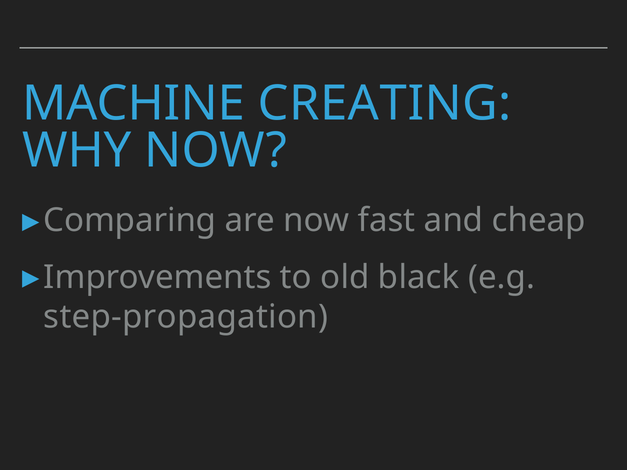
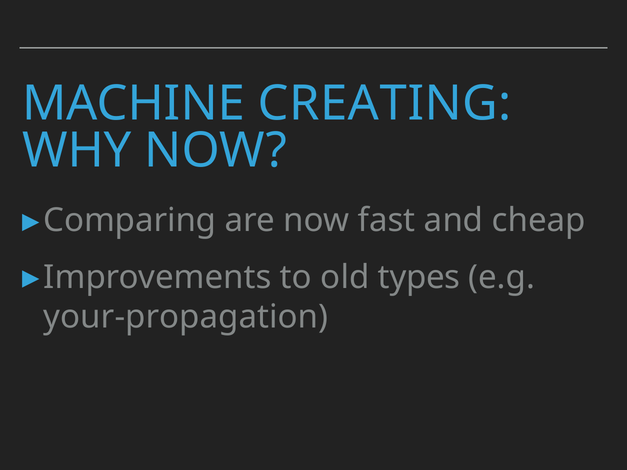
black: black -> types (419, 277)
step-propagation: step-propagation -> your-propagation (186, 317)
